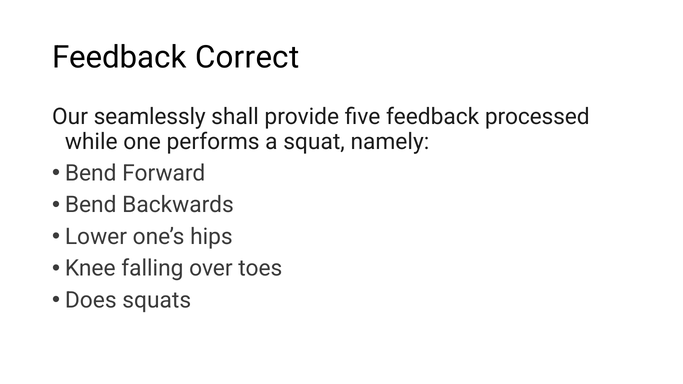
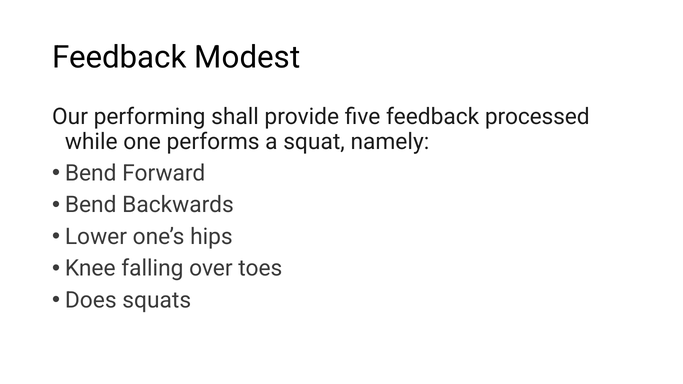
Correct: Correct -> Modest (247, 57)
seamlessly: seamlessly -> performing (150, 117)
